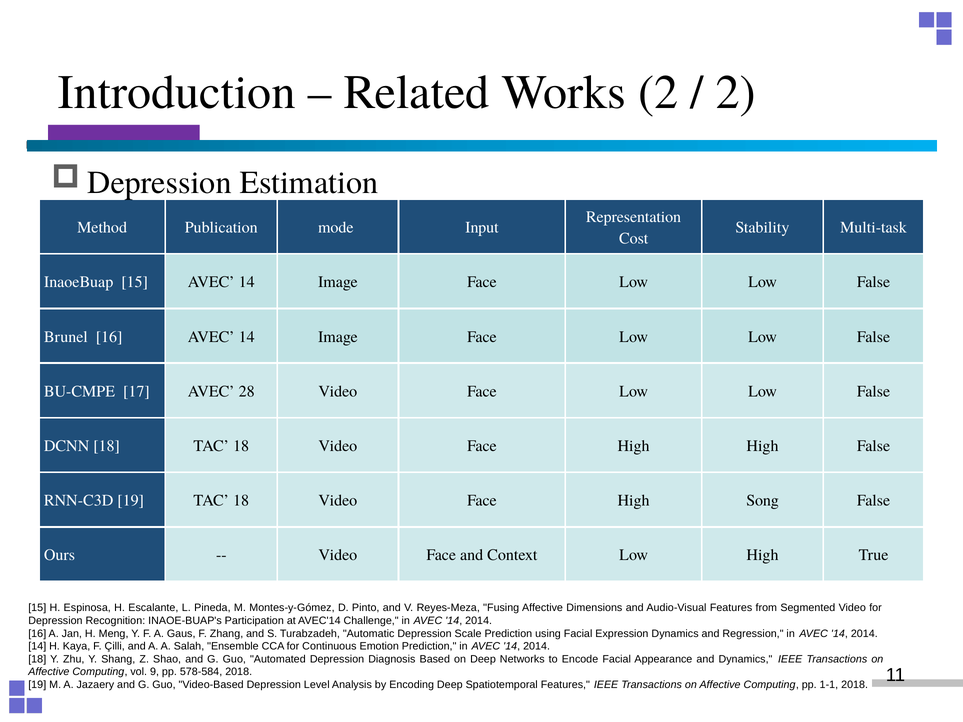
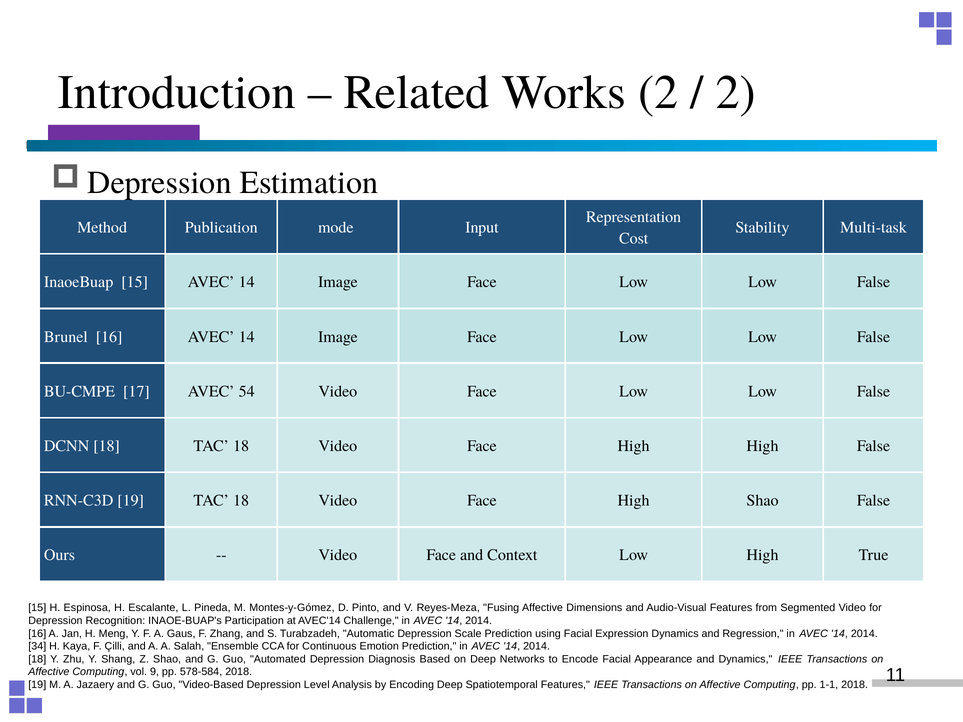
28: 28 -> 54 (247, 391)
High Song: Song -> Shao (763, 501)
14: 14 -> 34 (37, 647)
